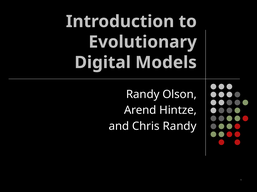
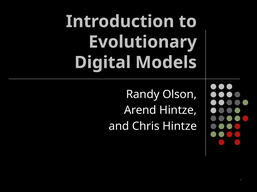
Chris Randy: Randy -> Hintze (180, 127)
